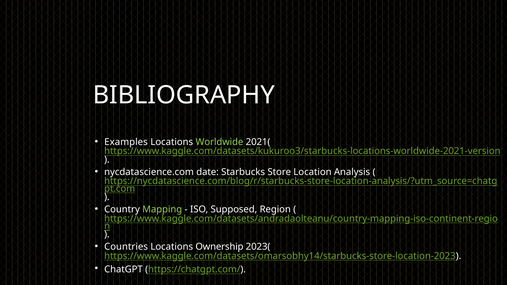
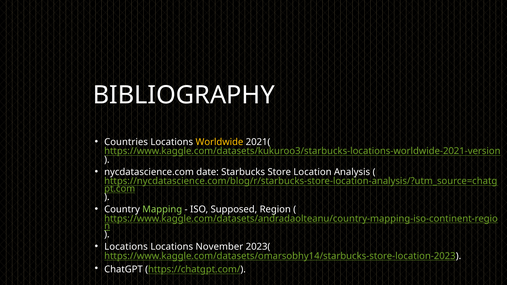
Examples: Examples -> Countries (126, 142)
Worldwide colour: light green -> yellow (219, 142)
Countries: Countries -> Locations (126, 247)
Ownership: Ownership -> November (219, 247)
